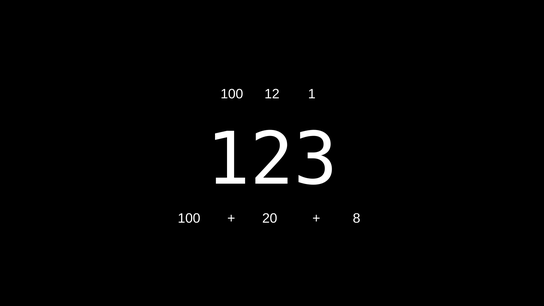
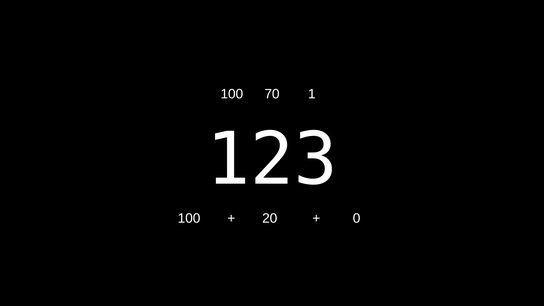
12: 12 -> 70 (272, 94)
8: 8 -> 0 (357, 218)
